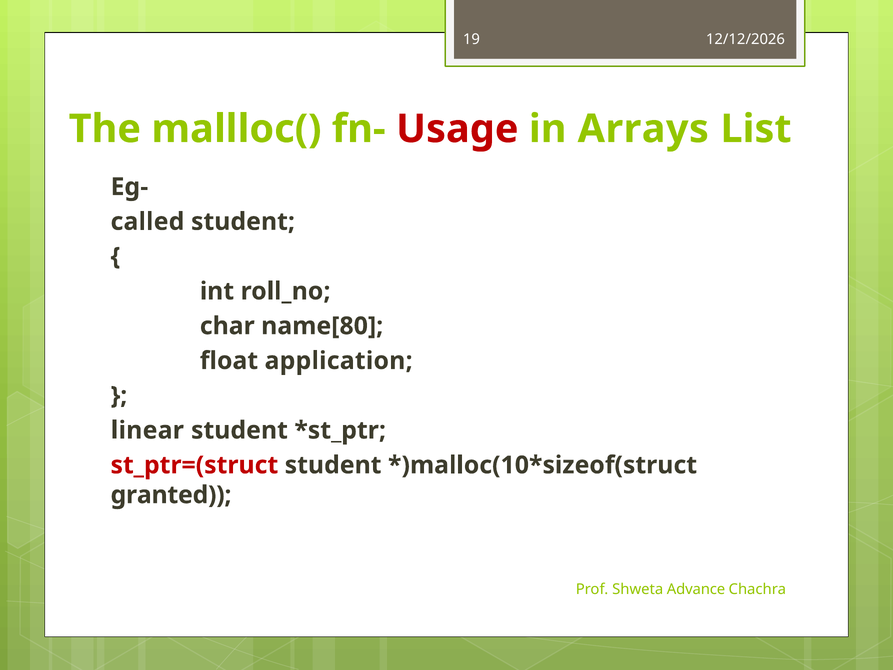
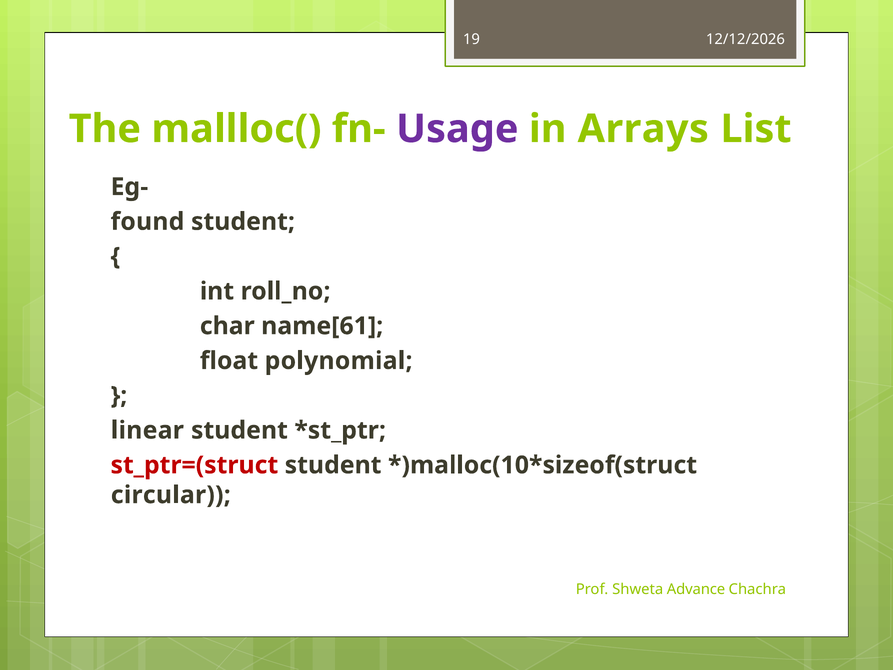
Usage colour: red -> purple (457, 129)
called: called -> found (147, 222)
name[80: name[80 -> name[61 (322, 326)
application: application -> polynomial (339, 361)
granted: granted -> circular (171, 495)
